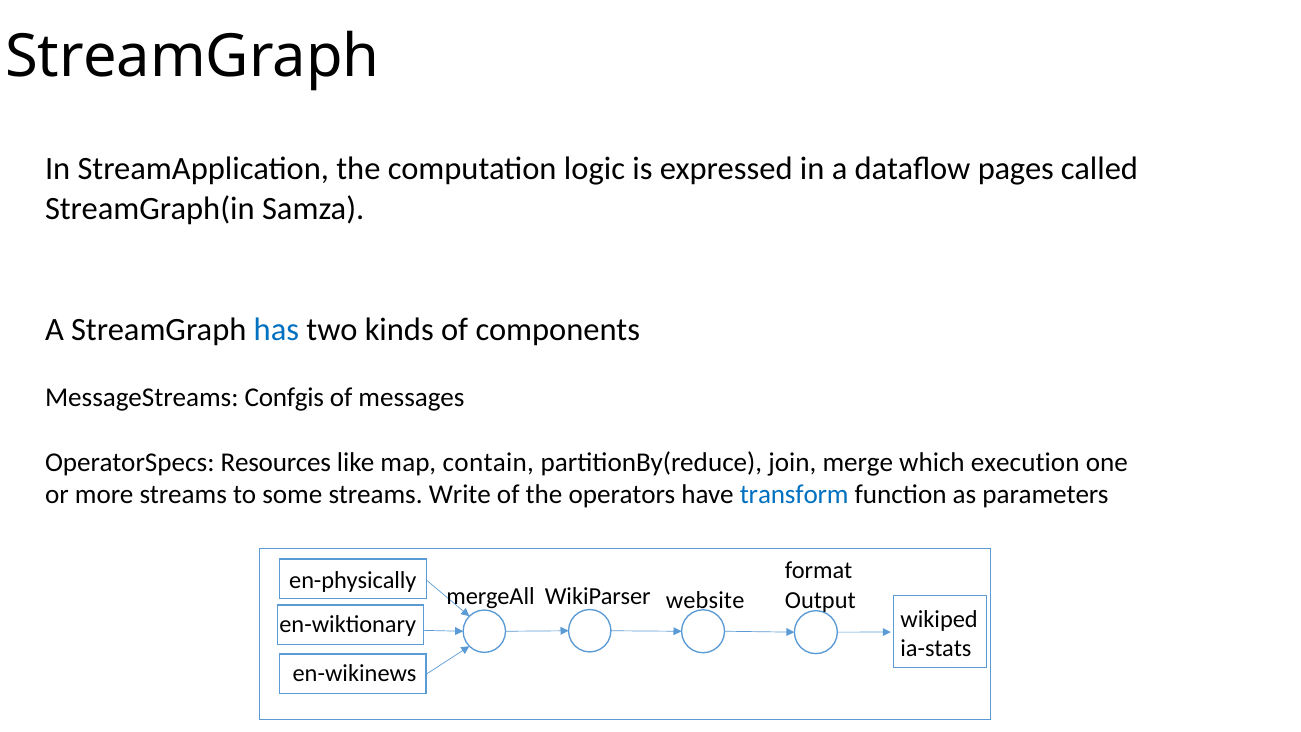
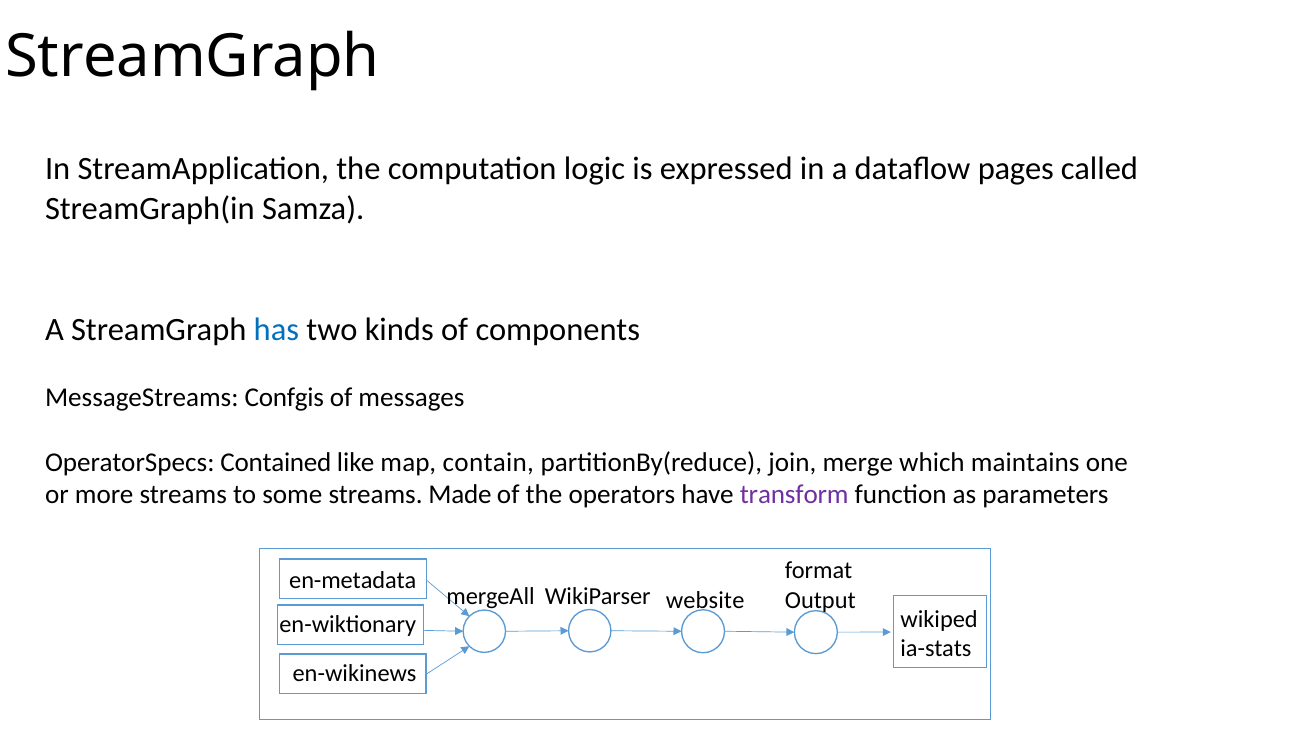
Resources: Resources -> Contained (276, 462)
execution: execution -> maintains (1025, 462)
Write: Write -> Made (460, 495)
transform colour: blue -> purple (794, 495)
en-physically: en-physically -> en-metadata (353, 580)
